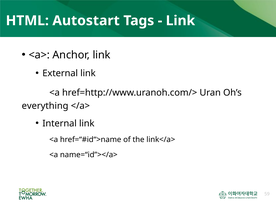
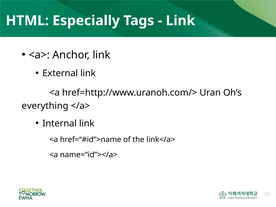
Autostart: Autostart -> Especially (86, 21)
